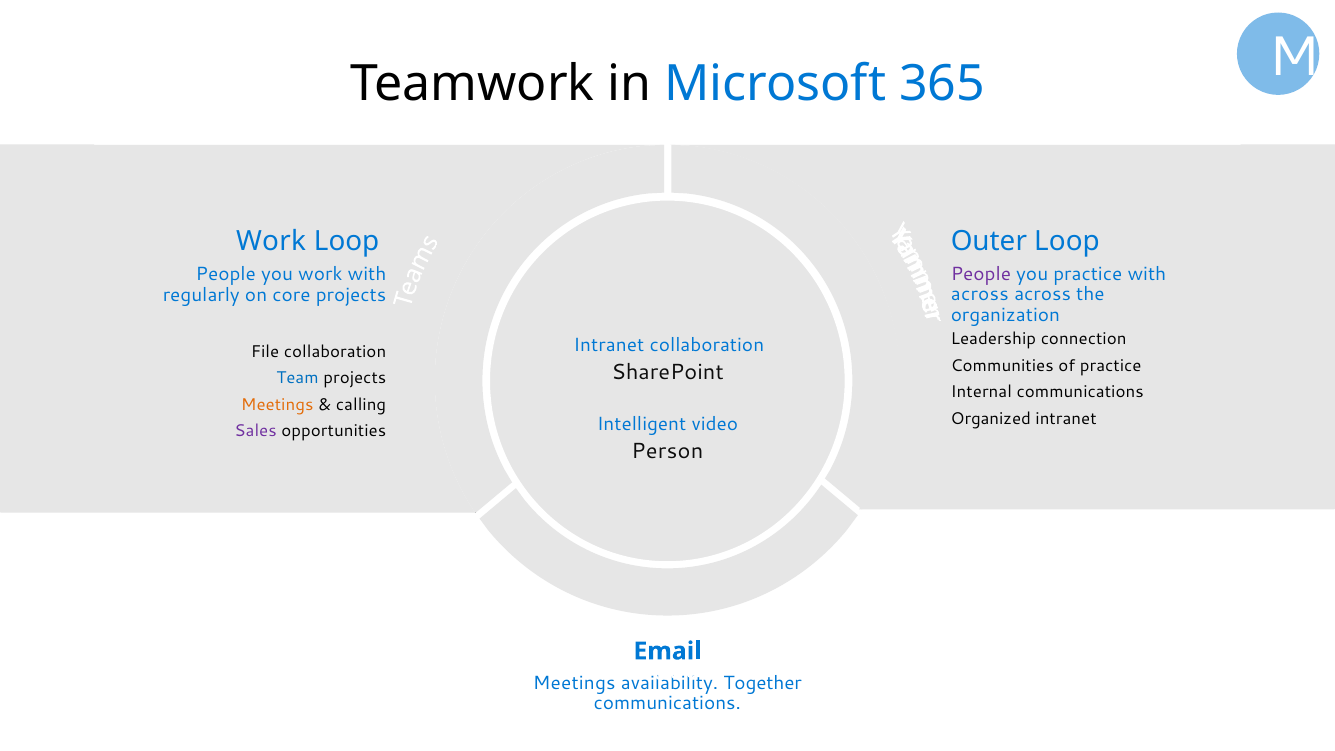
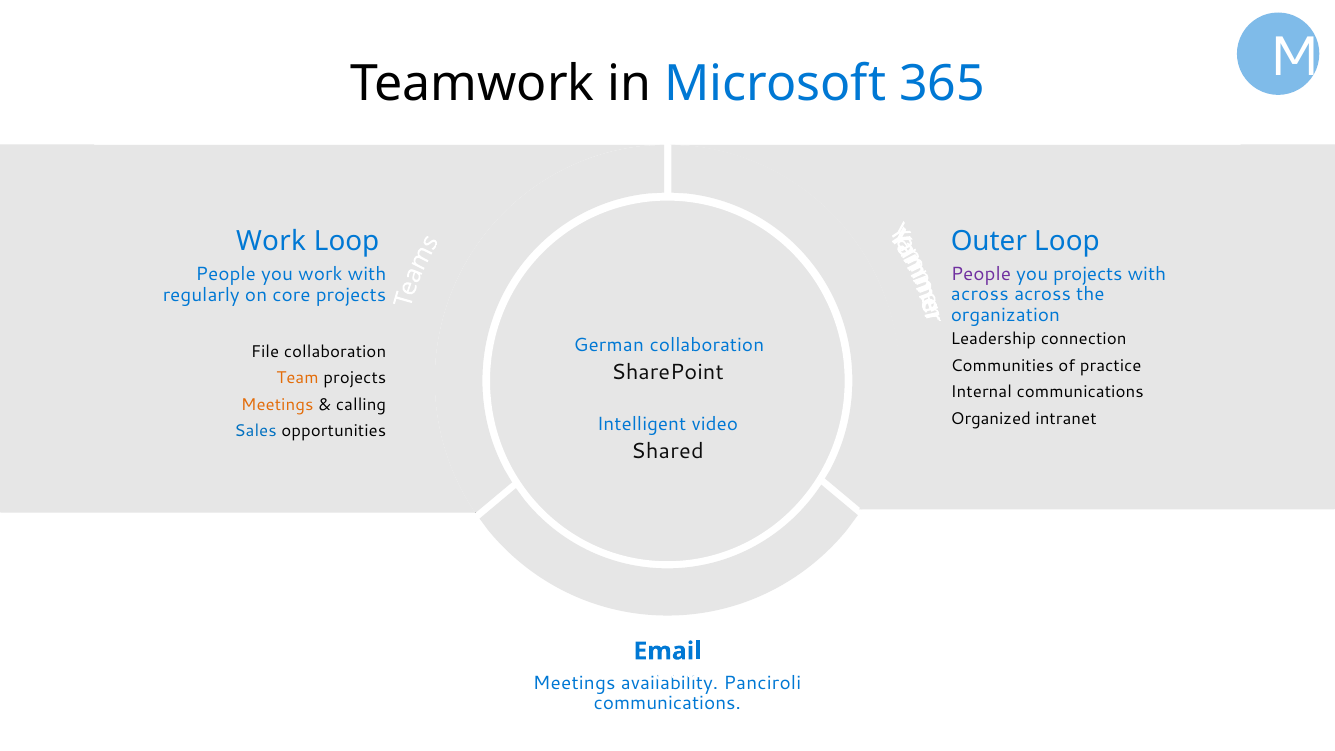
you practice: practice -> projects (1088, 274)
Intranet: Intranet -> German (609, 345)
Team colour: blue -> orange (297, 378)
Sales colour: purple -> blue (256, 431)
Person: Person -> Shared (667, 451)
Together: Together -> Panciroli (762, 683)
